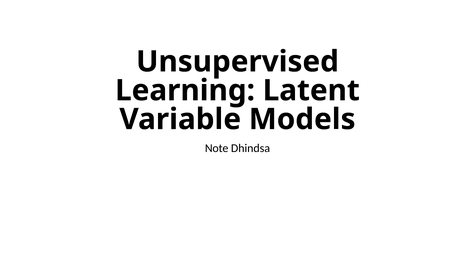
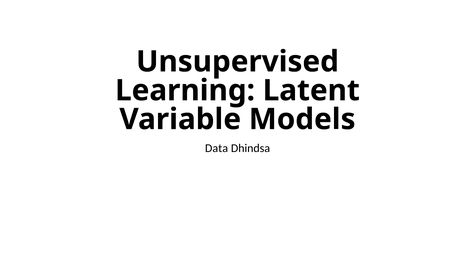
Note: Note -> Data (217, 148)
